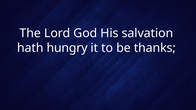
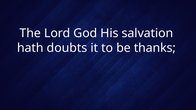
hungry: hungry -> doubts (67, 48)
